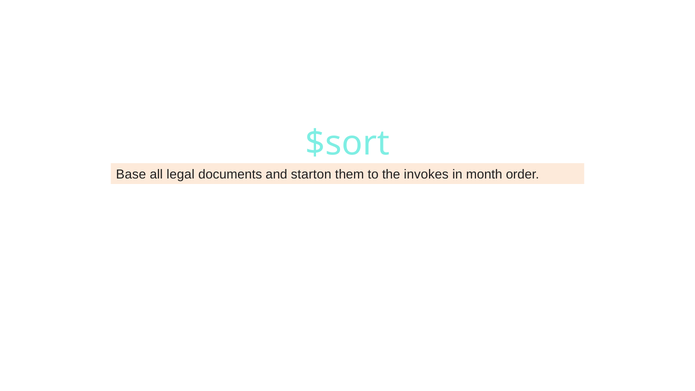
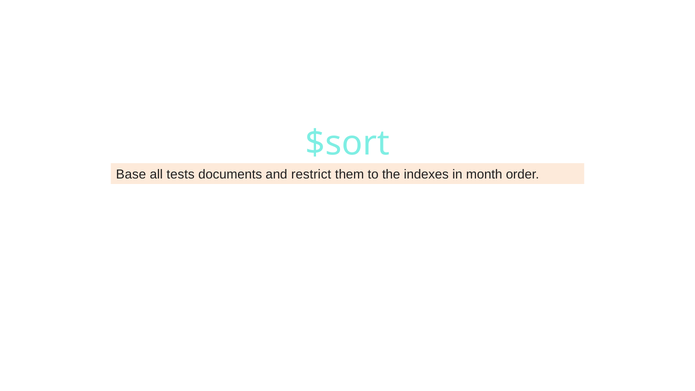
legal: legal -> tests (181, 174)
starton: starton -> restrict (311, 174)
invokes: invokes -> indexes (426, 174)
